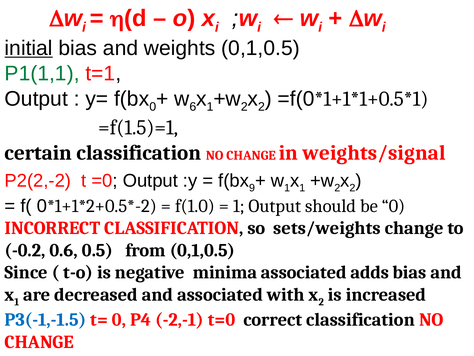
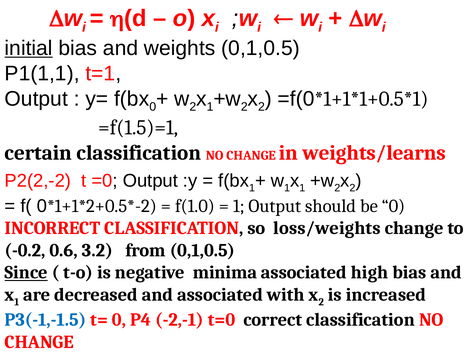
P1(1,1 colour: green -> black (42, 73)
6: 6 -> 2 (193, 107)
weights/signal: weights/signal -> weights/learns (374, 153)
9: 9 -> 1 (252, 188)
sets/weights: sets/weights -> loss/weights (327, 228)
0.5: 0.5 -> 3.2 (97, 250)
Since underline: none -> present (26, 272)
adds: adds -> high (370, 272)
